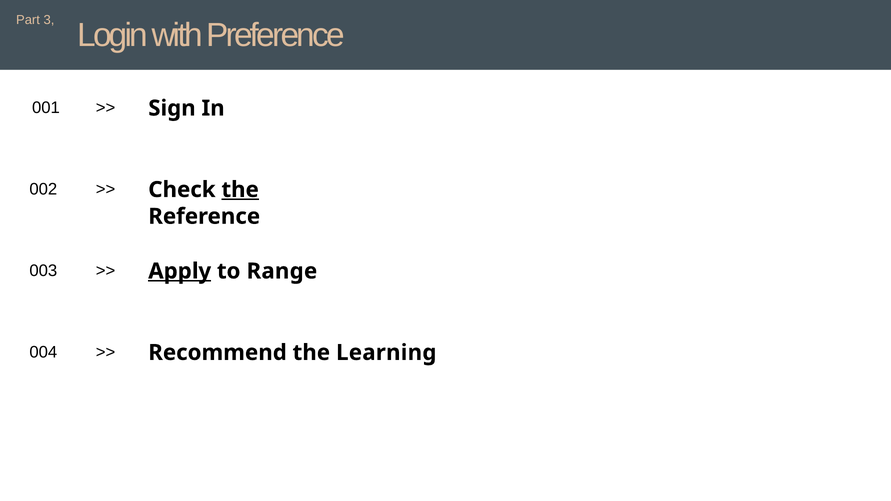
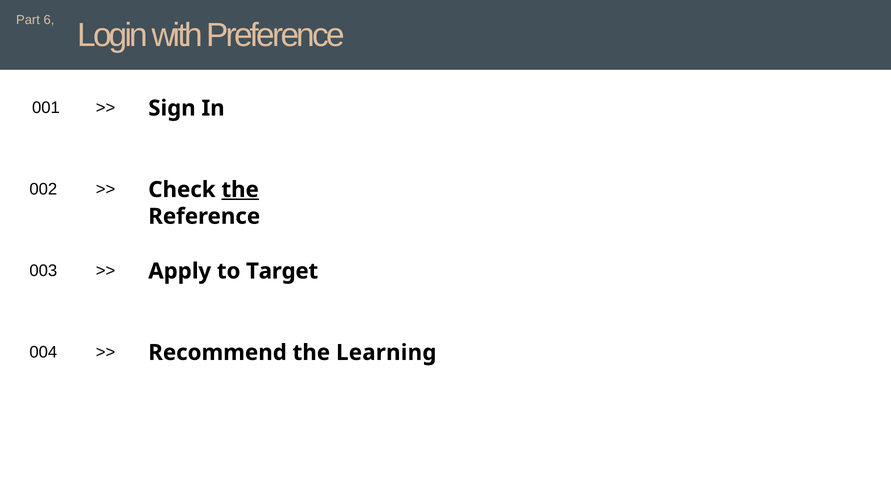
3: 3 -> 6 (49, 20)
Apply underline: present -> none (180, 271)
Range: Range -> Target (282, 271)
